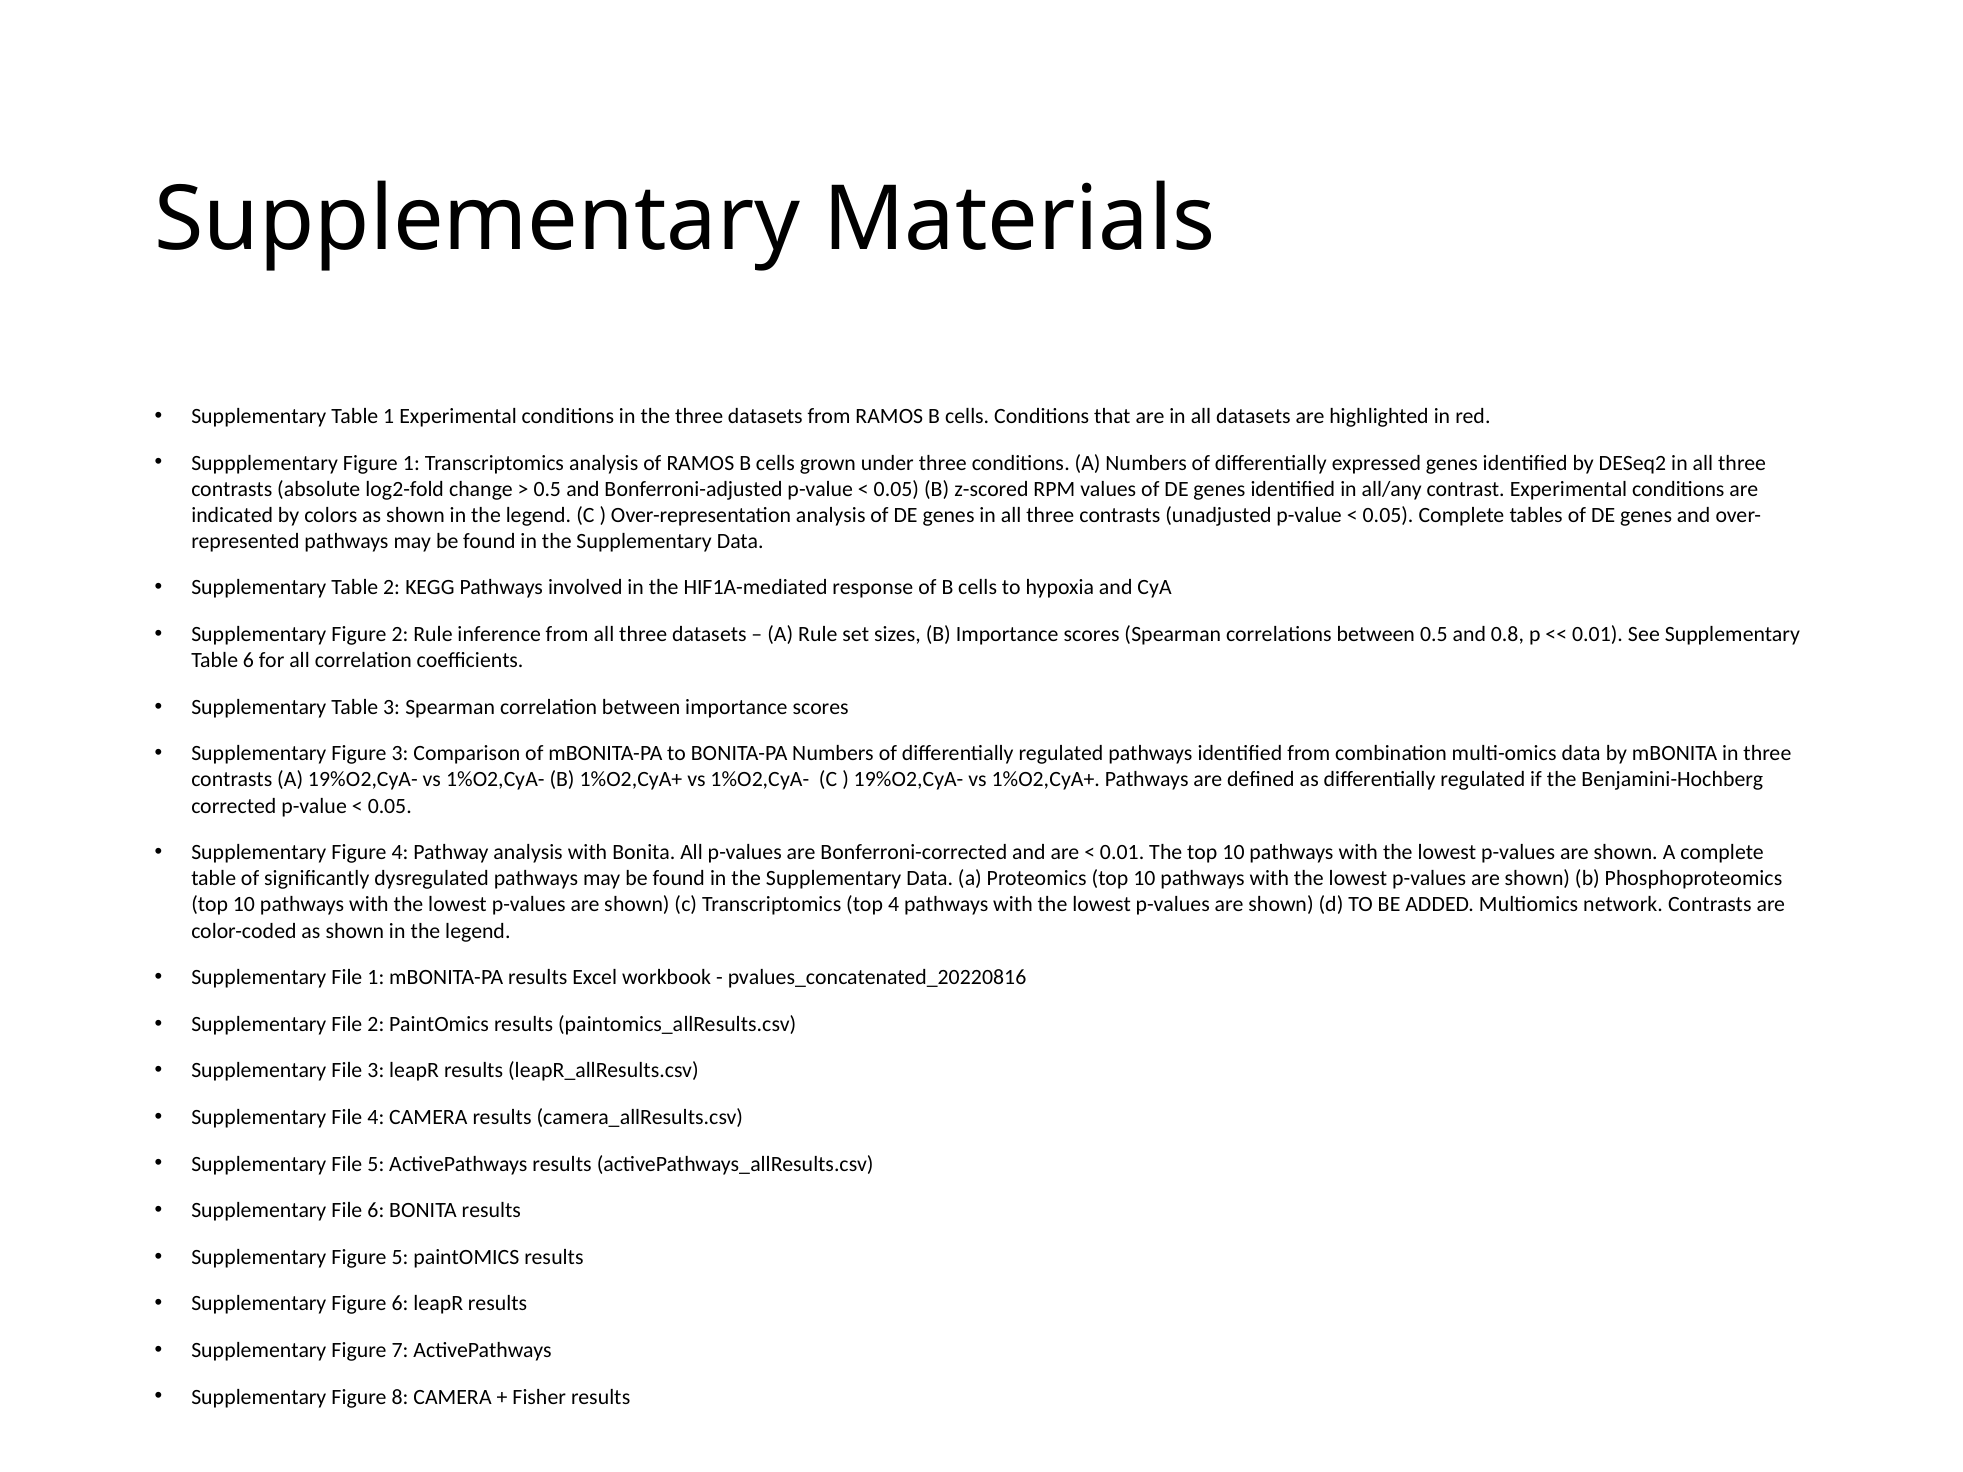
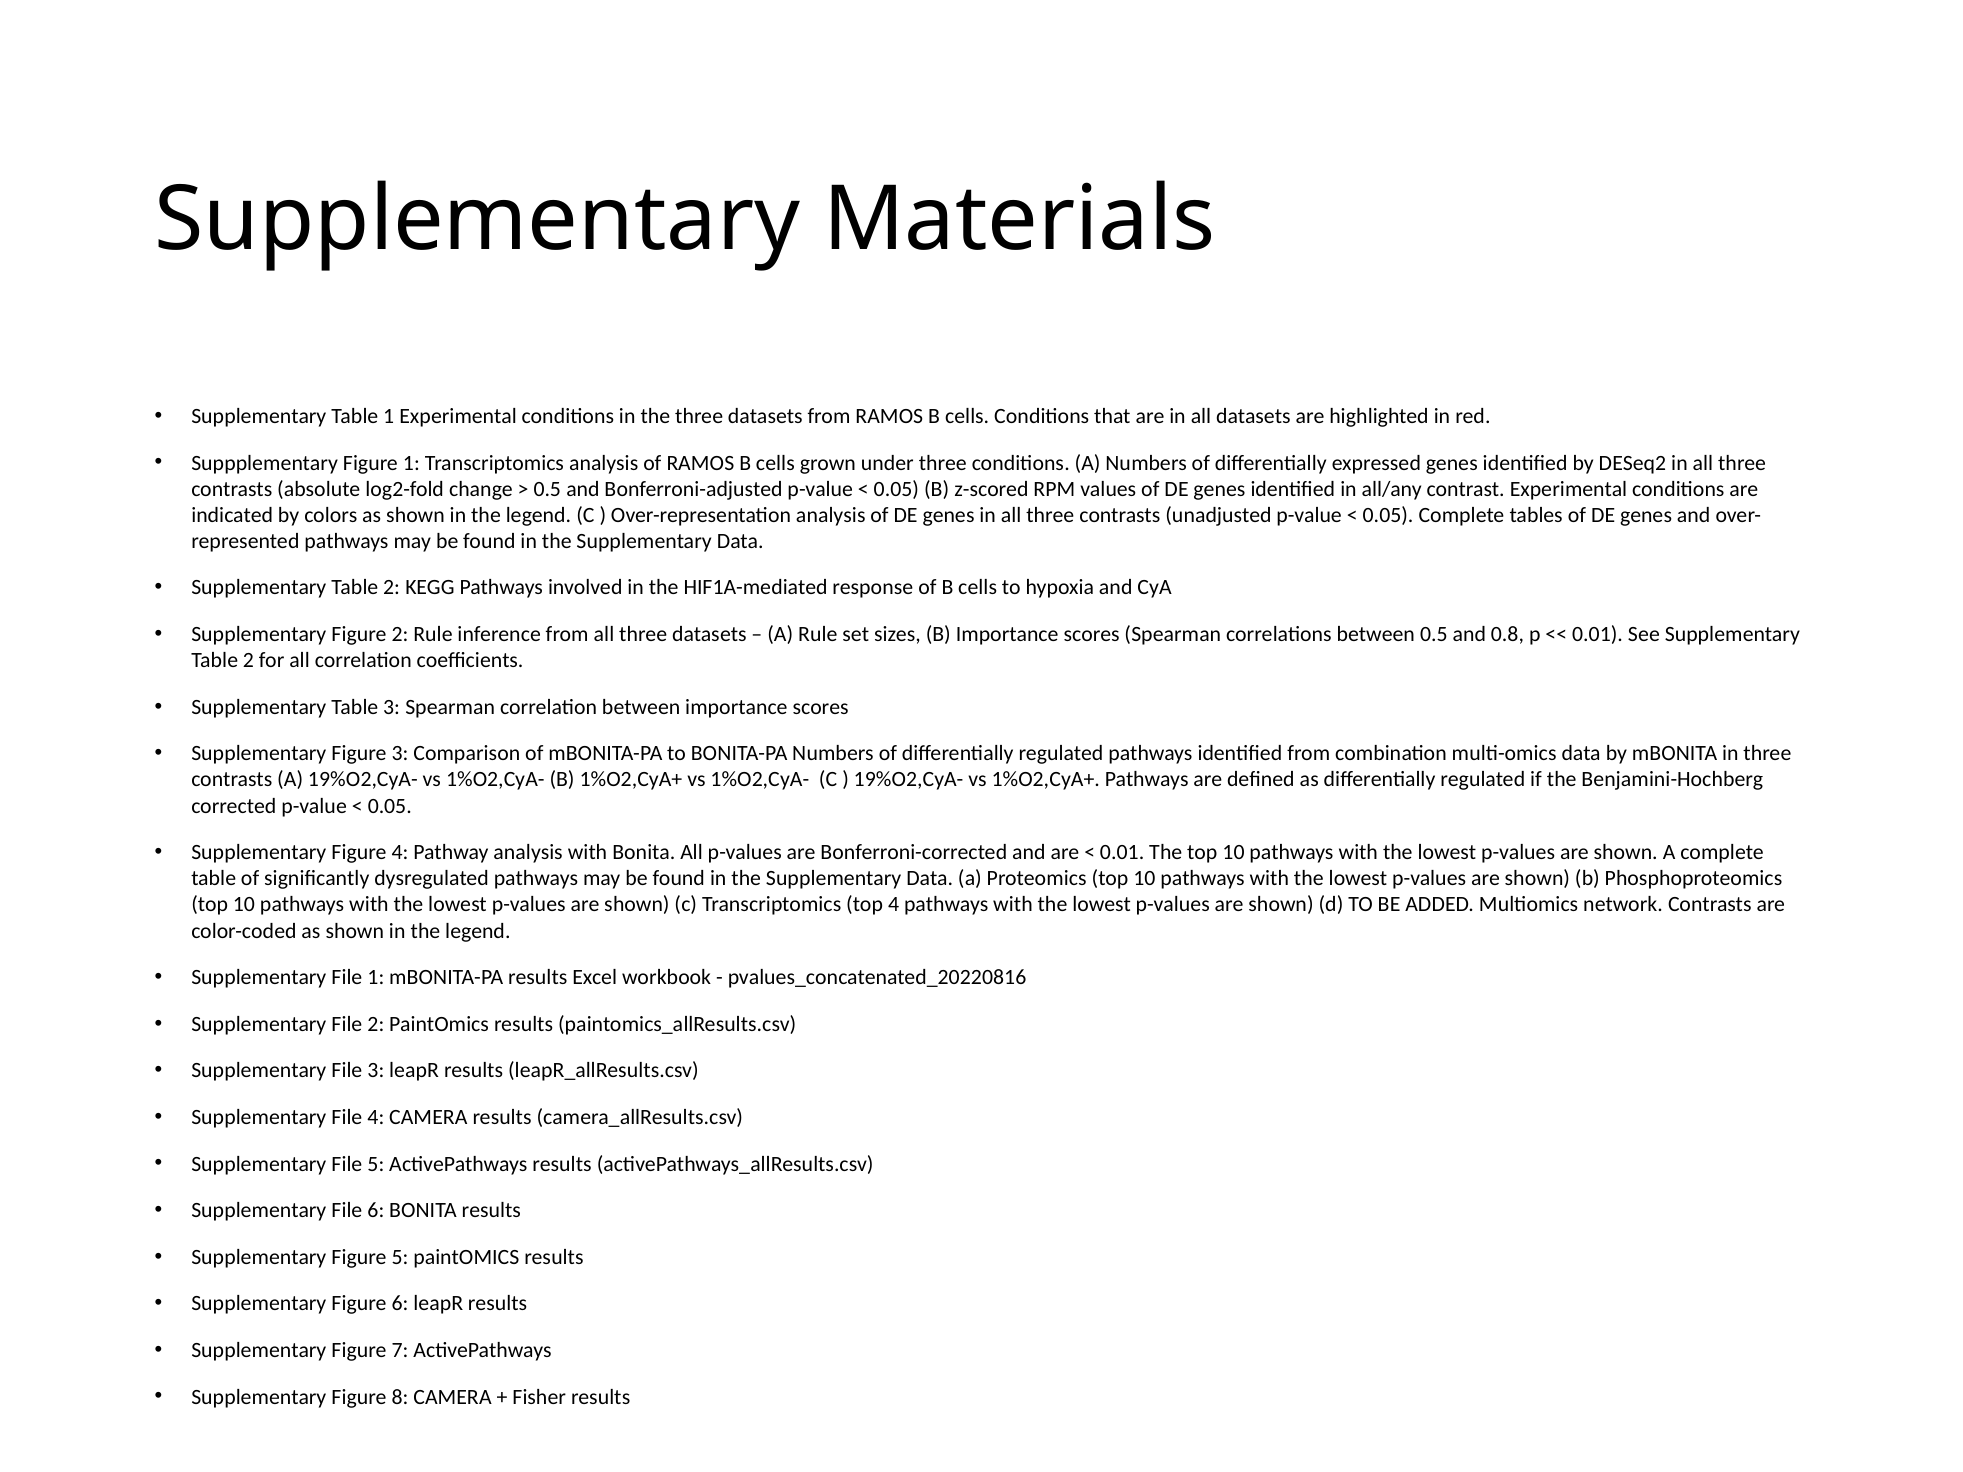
6: 6 -> 2 (248, 661)
